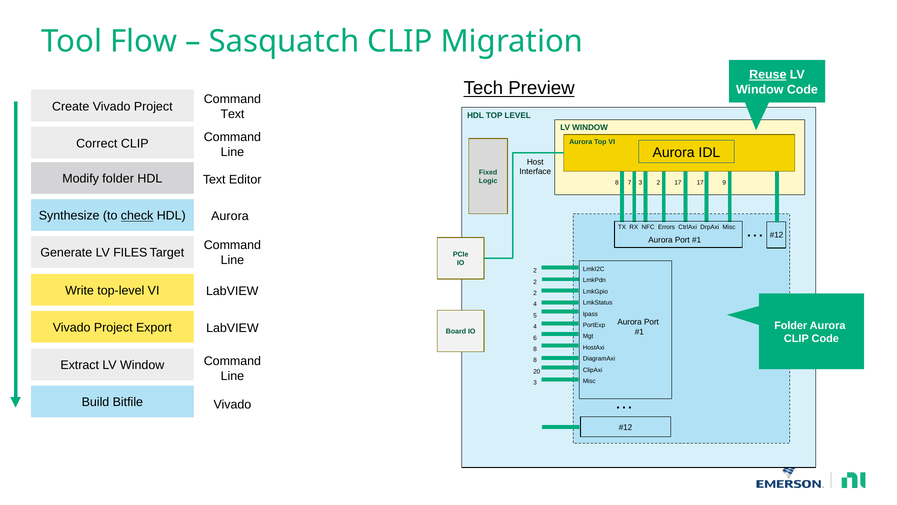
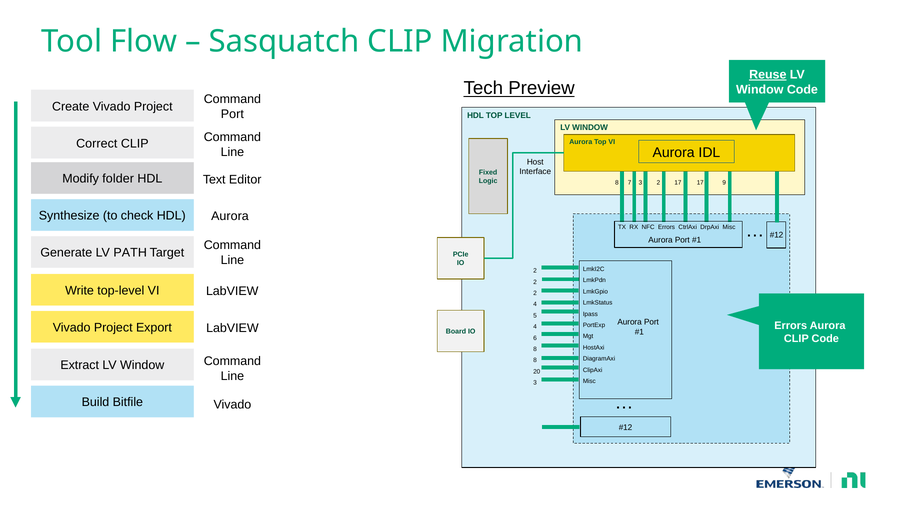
Text: Text -> Port (232, 114)
check underline: present -> none (137, 216)
FILES: FILES -> PATH (130, 253)
Folder: Folder -> Errors (791, 325)
